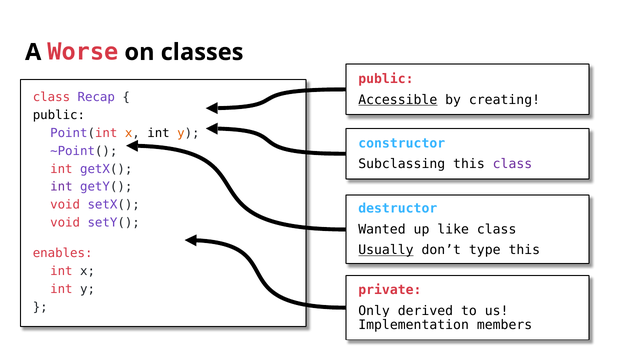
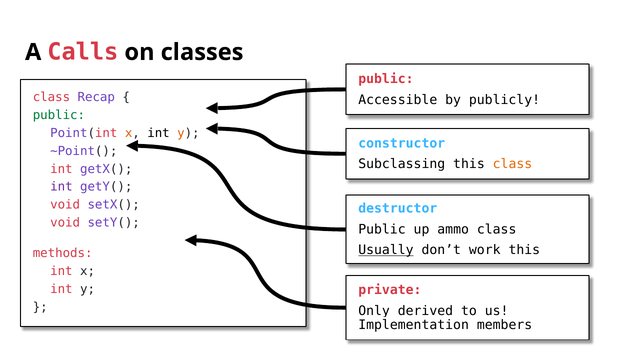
Worse: Worse -> Calls (83, 52)
Accessible underline: present -> none (398, 100)
creating: creating -> publicly (505, 100)
public colour: black -> green (59, 115)
class colour: purple -> orange (512, 164)
Wanted: Wanted -> Public (382, 229)
like: like -> ammo (453, 229)
type: type -> work (485, 250)
enables: enables -> methods (63, 253)
